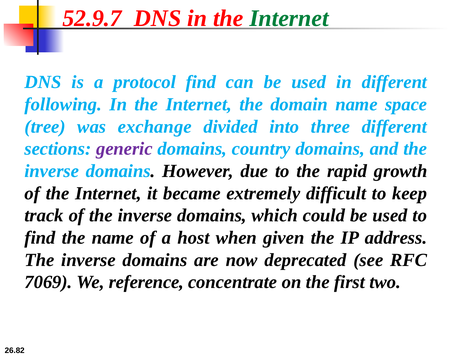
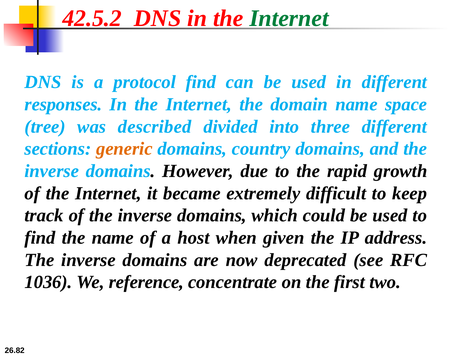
52.9.7: 52.9.7 -> 42.5.2 (92, 18)
following: following -> responses (63, 104)
exchange: exchange -> described (155, 127)
generic colour: purple -> orange (124, 149)
7069: 7069 -> 1036 (48, 282)
